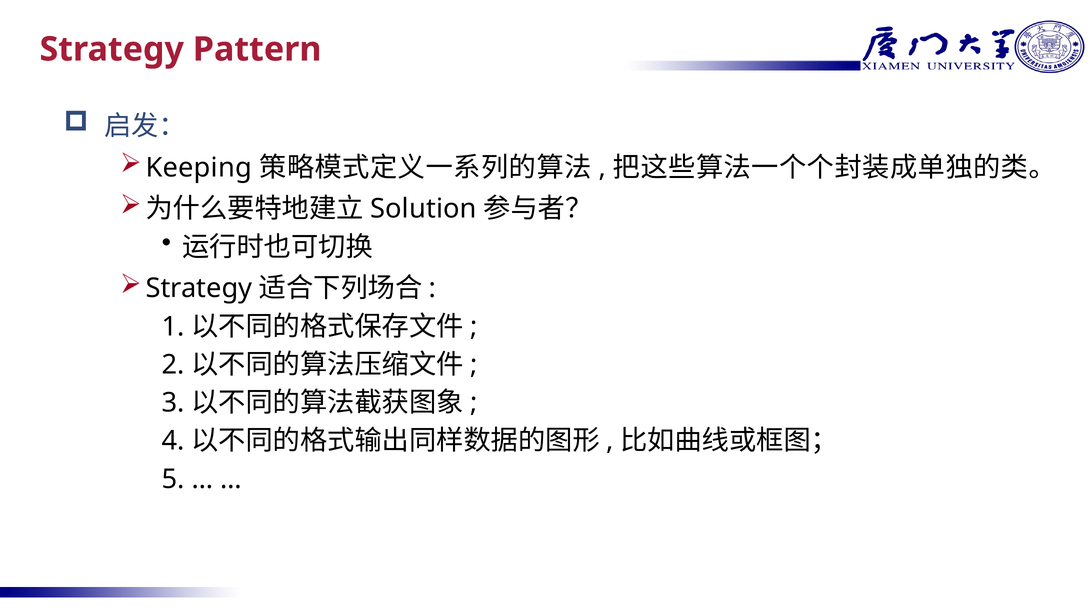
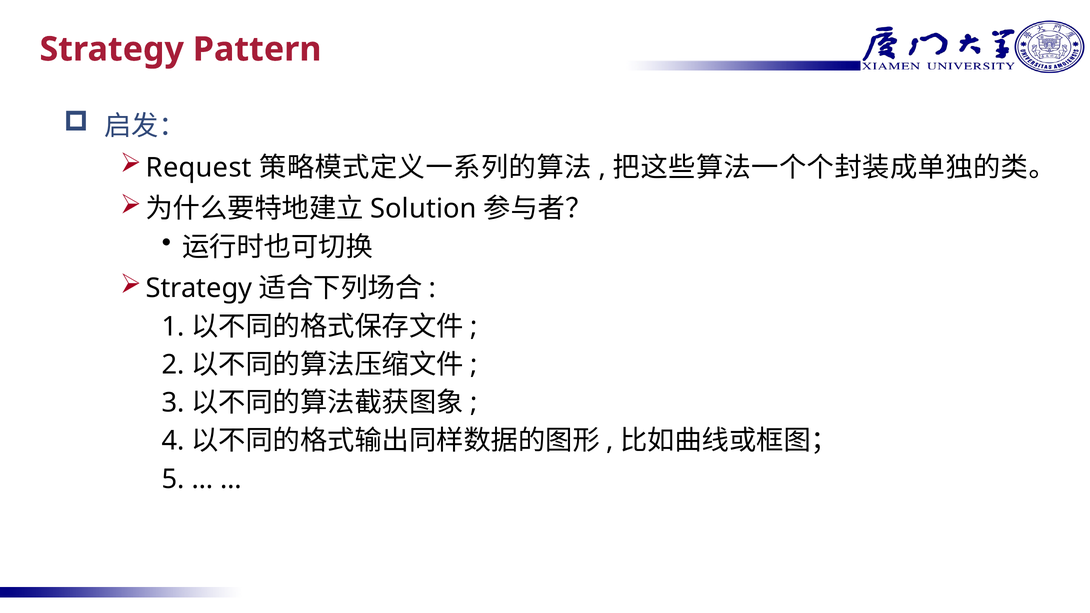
Keeping: Keeping -> Request (199, 168)
